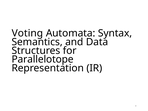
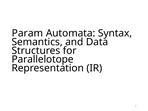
Voting: Voting -> Param (27, 33)
